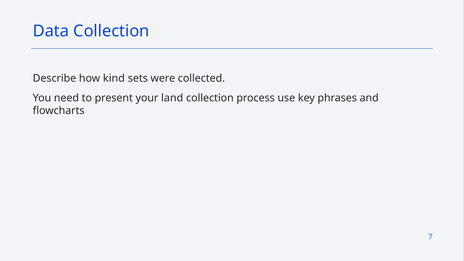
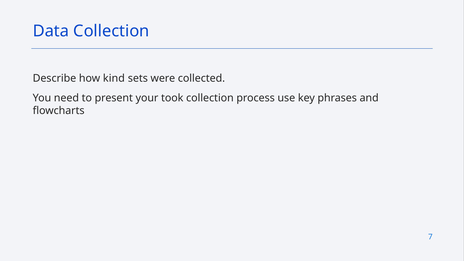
land: land -> took (172, 98)
